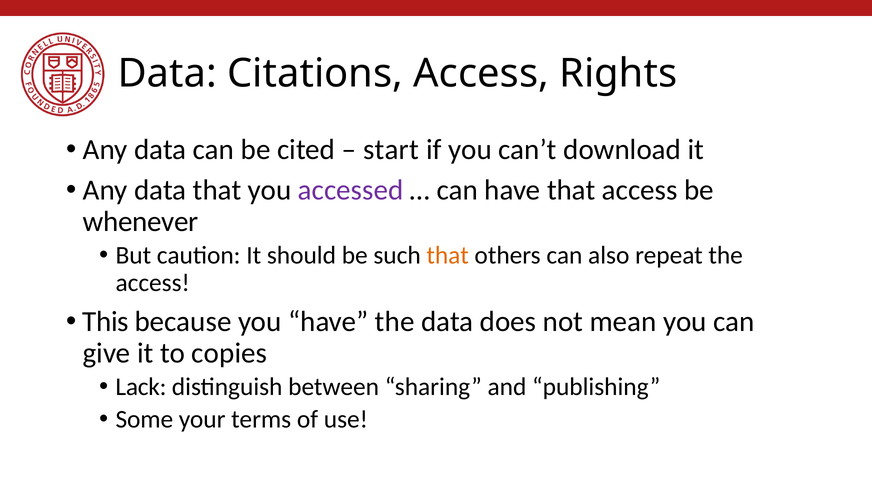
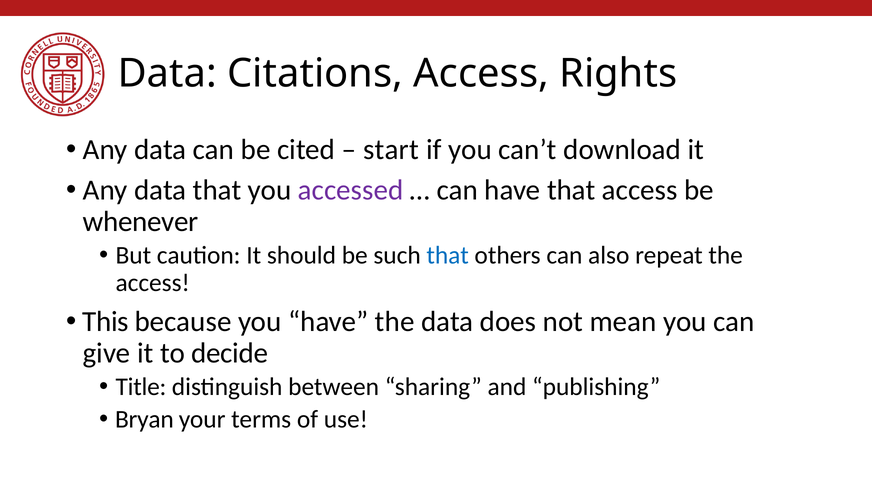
that colour: orange -> blue (448, 255)
copies: copies -> decide (230, 353)
Lack: Lack -> Title (141, 387)
Some: Some -> Bryan (144, 419)
